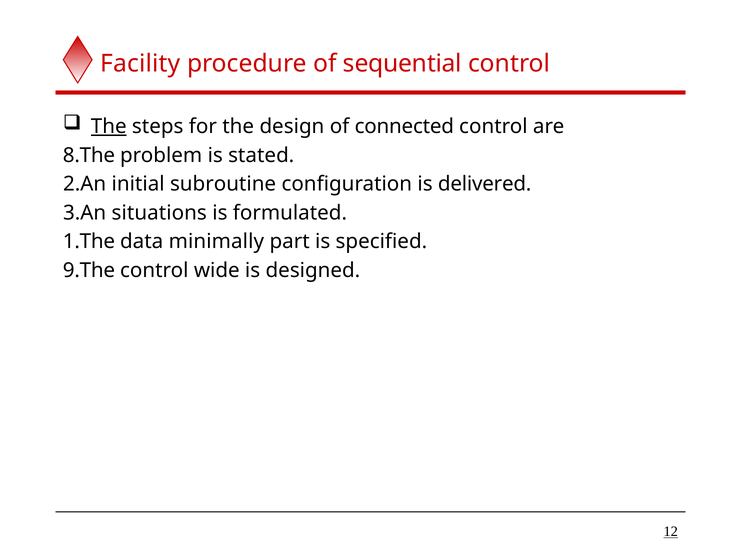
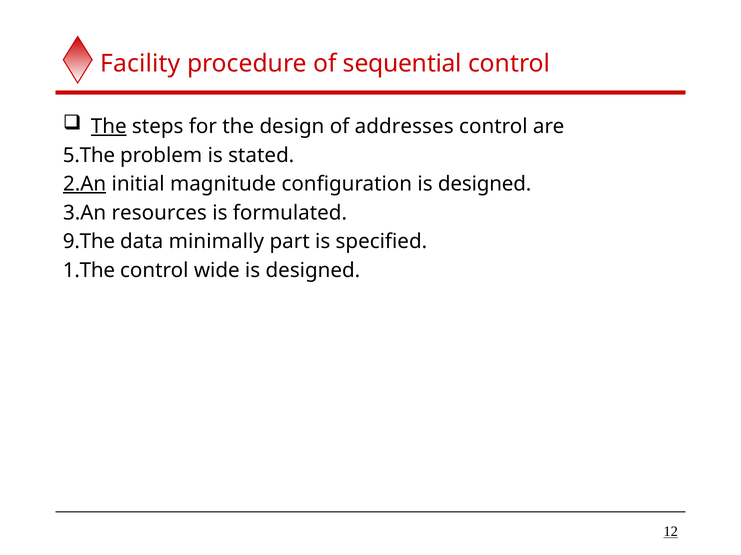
connected: connected -> addresses (404, 127)
8.The: 8.The -> 5.The (89, 155)
2.An underline: none -> present (85, 184)
subroutine: subroutine -> magnitude (223, 184)
configuration is delivered: delivered -> designed (485, 184)
situations: situations -> resources (159, 213)
1.The: 1.The -> 9.The (89, 242)
9.The: 9.The -> 1.The (89, 271)
